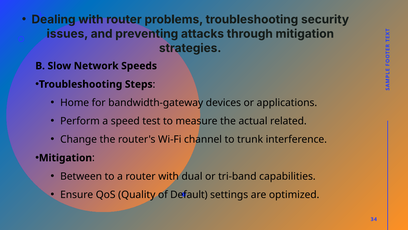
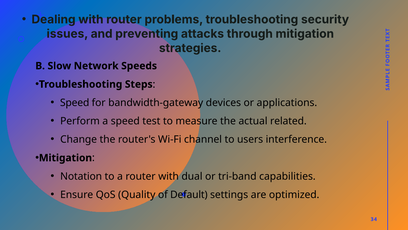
Home: Home -> Speed (75, 102)
trunk: trunk -> users (250, 139)
Between: Between -> Notation (81, 176)
